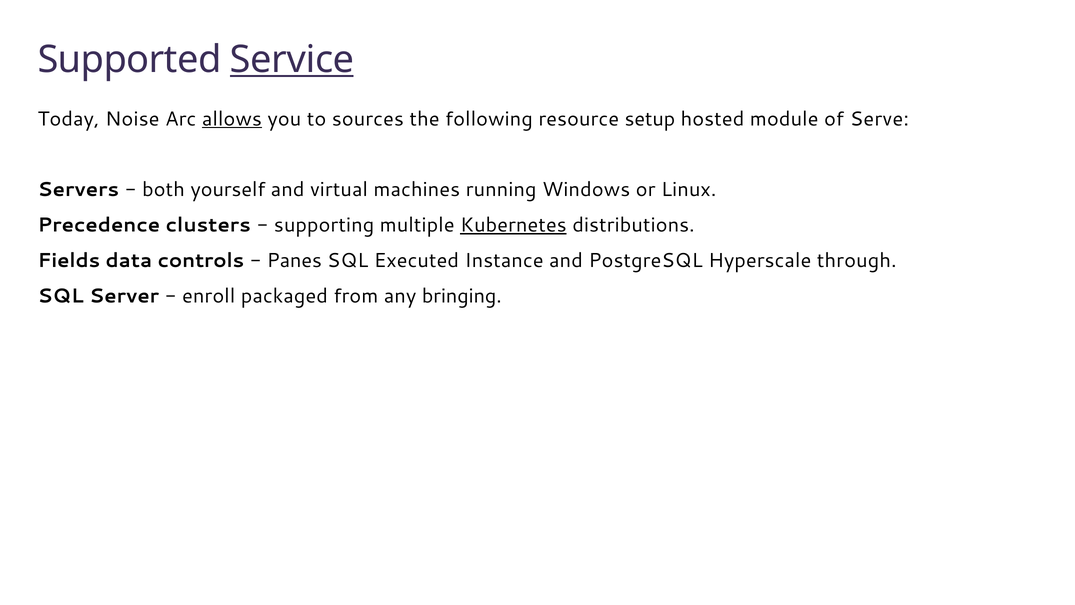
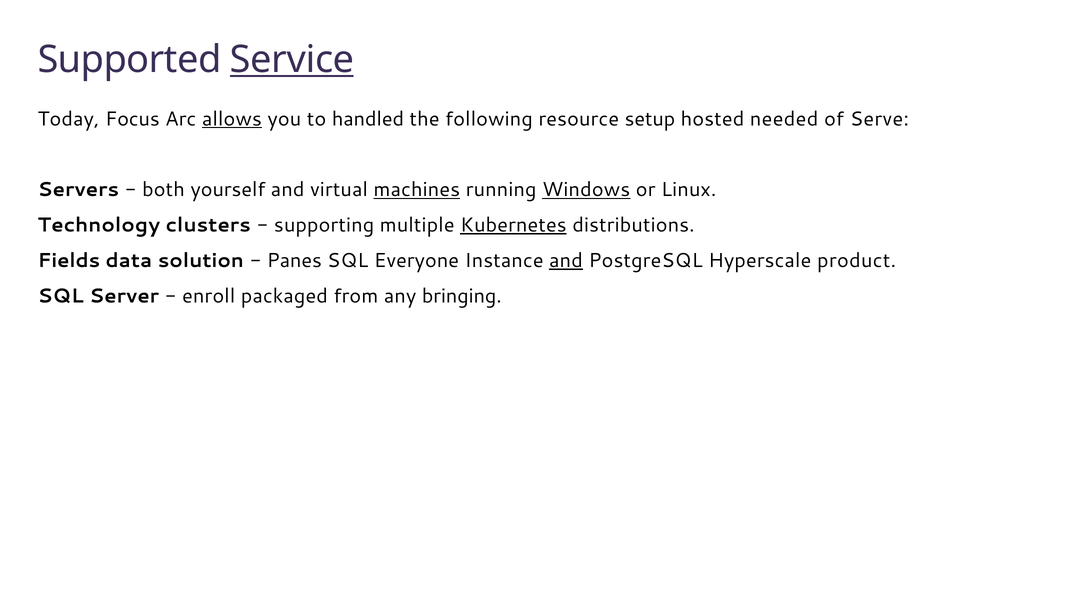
Noise: Noise -> Focus (132, 119)
sources: sources -> handled (368, 119)
module: module -> needed (784, 119)
machines underline: none -> present (417, 190)
Windows underline: none -> present (586, 190)
Precedence: Precedence -> Technology (99, 225)
controls: controls -> solution (201, 260)
Executed: Executed -> Everyone (416, 260)
and underline: none -> present (566, 260)
through: through -> product (857, 260)
